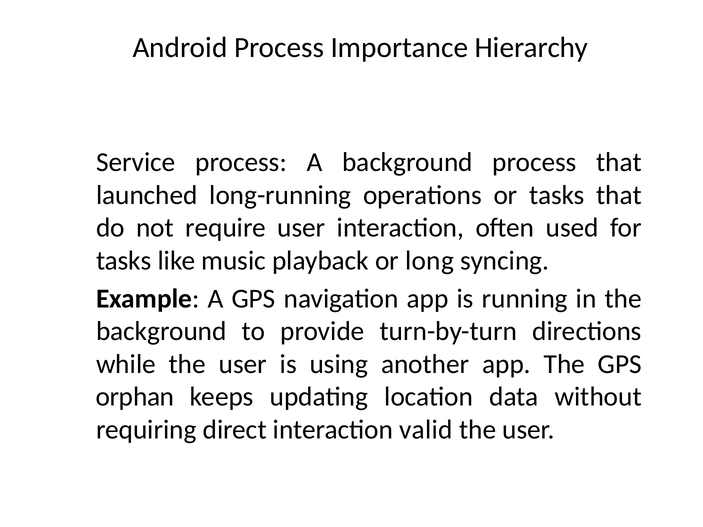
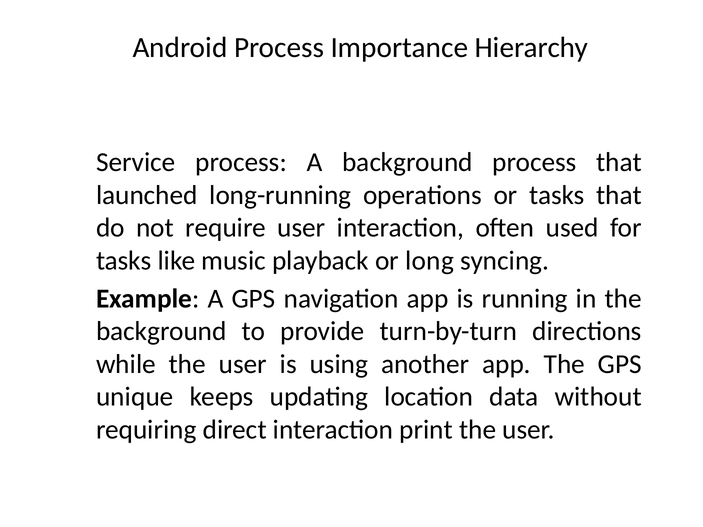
orphan: orphan -> unique (135, 397)
valid: valid -> print (426, 430)
